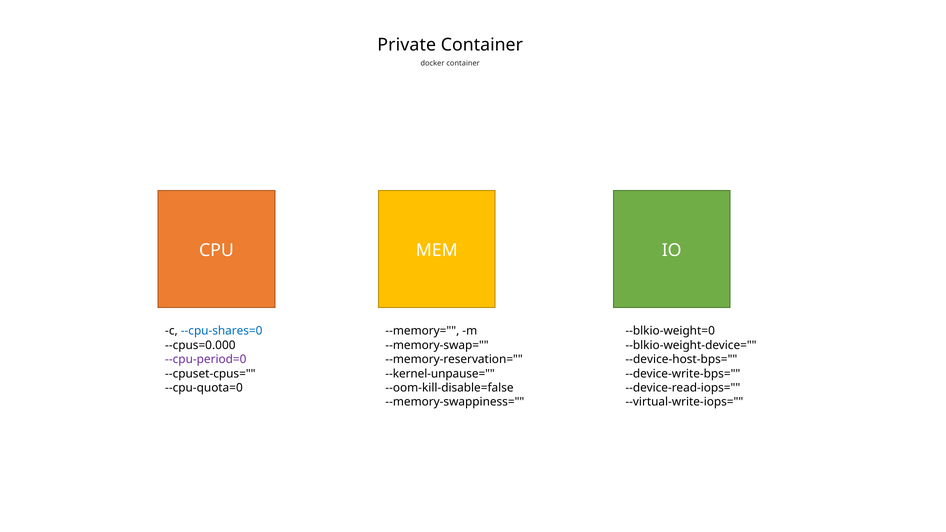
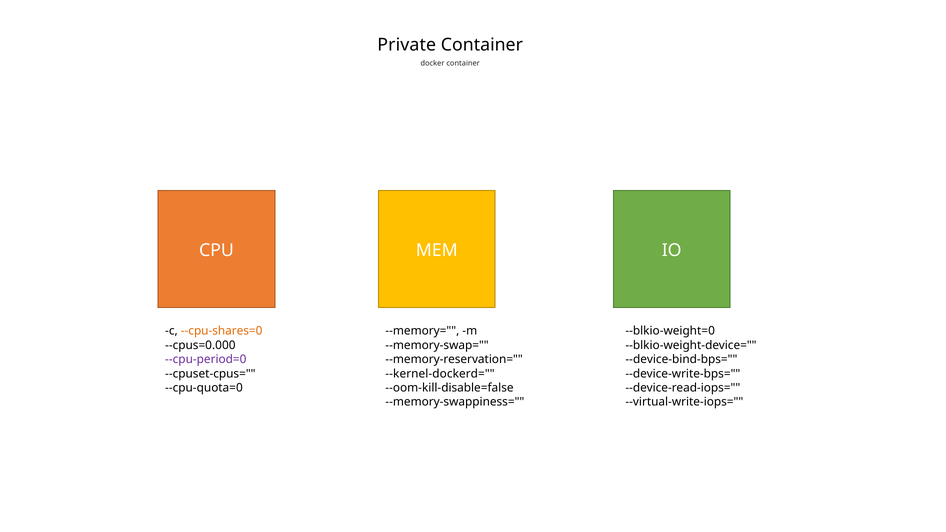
--cpu-shares=0 colour: blue -> orange (222, 331)
--device-host-bps=: --device-host-bps= -> --device-bind-bps= (681, 360)
--kernel-unpause=: --kernel-unpause= -> --kernel-dockerd= (440, 374)
